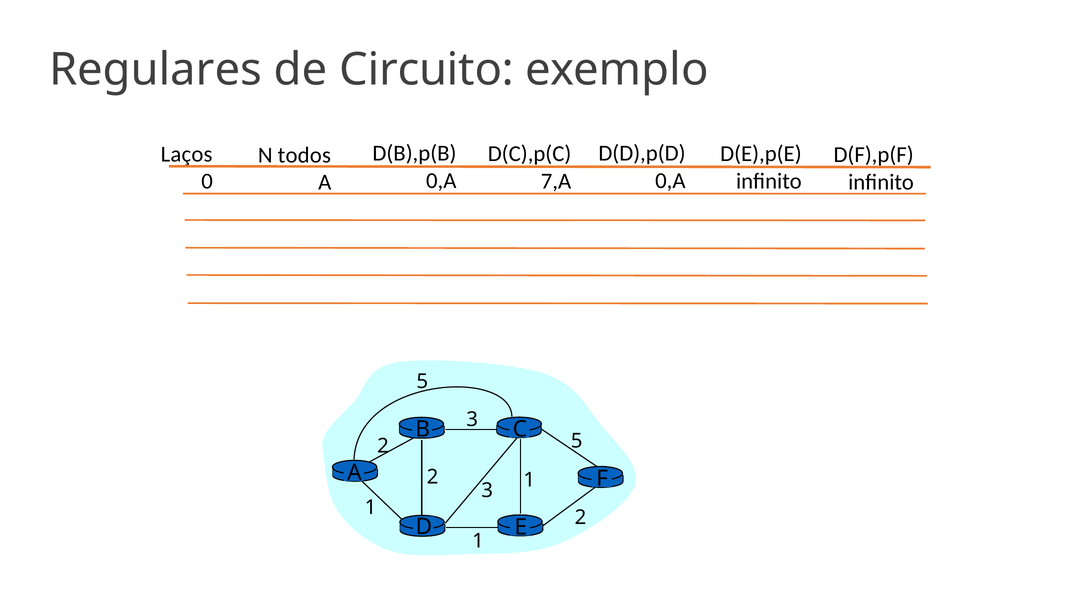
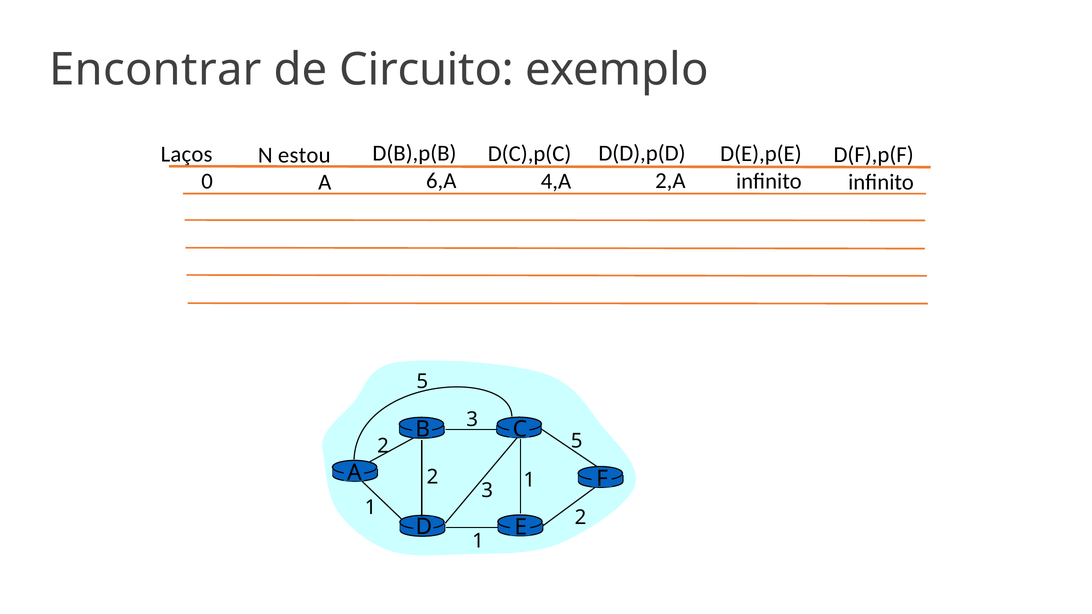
Regulares: Regulares -> Encontrar (155, 70)
todos: todos -> estou (304, 155)
0,A: 0,A -> 6,A (441, 181)
0,A: 0,A -> 2,A (670, 181)
7,A: 7,A -> 4,A (556, 181)
